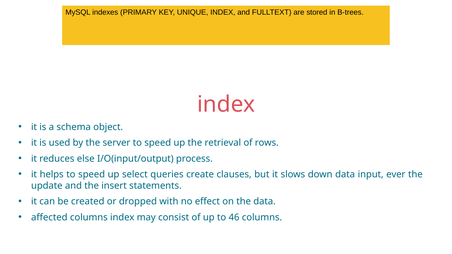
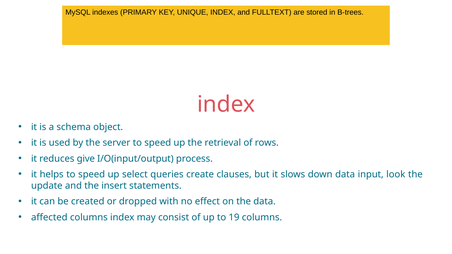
else: else -> give (86, 159)
ever: ever -> look (396, 175)
46: 46 -> 19 (234, 217)
